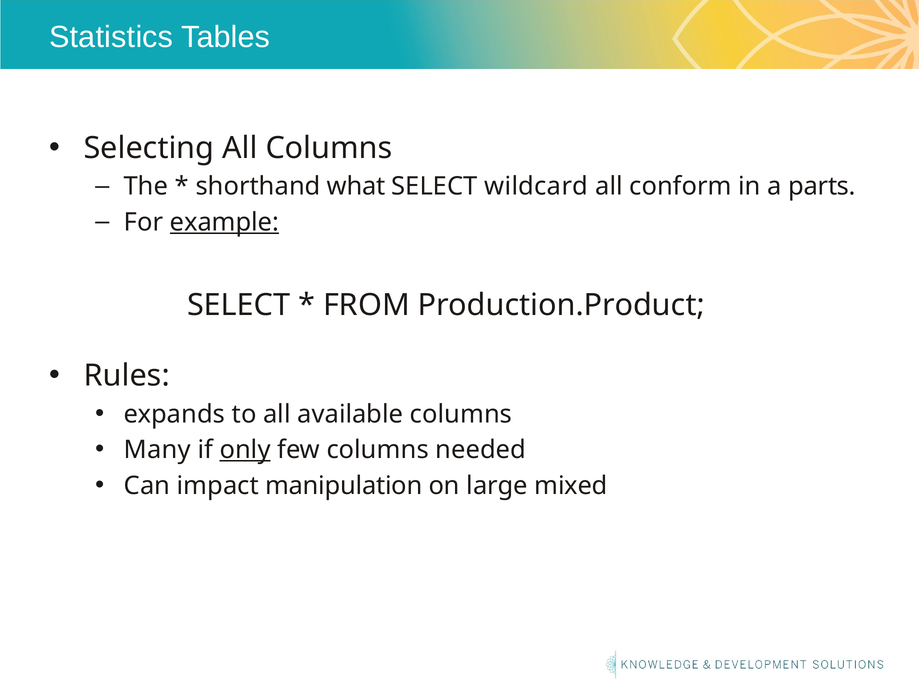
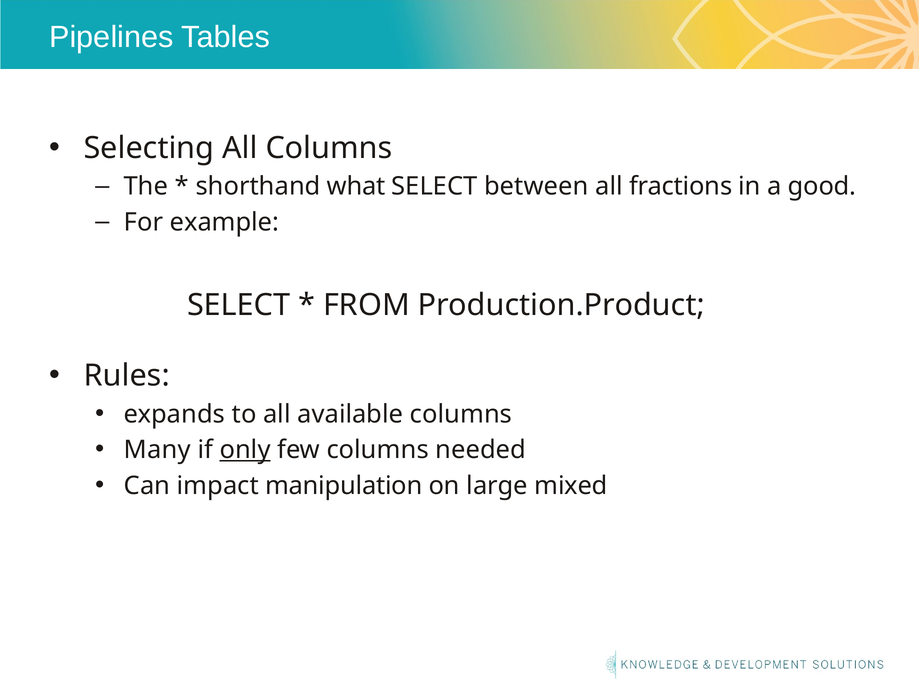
Statistics: Statistics -> Pipelines (111, 37)
wildcard: wildcard -> between (536, 187)
conform: conform -> fractions (681, 187)
parts: parts -> good (822, 187)
example underline: present -> none (225, 222)
